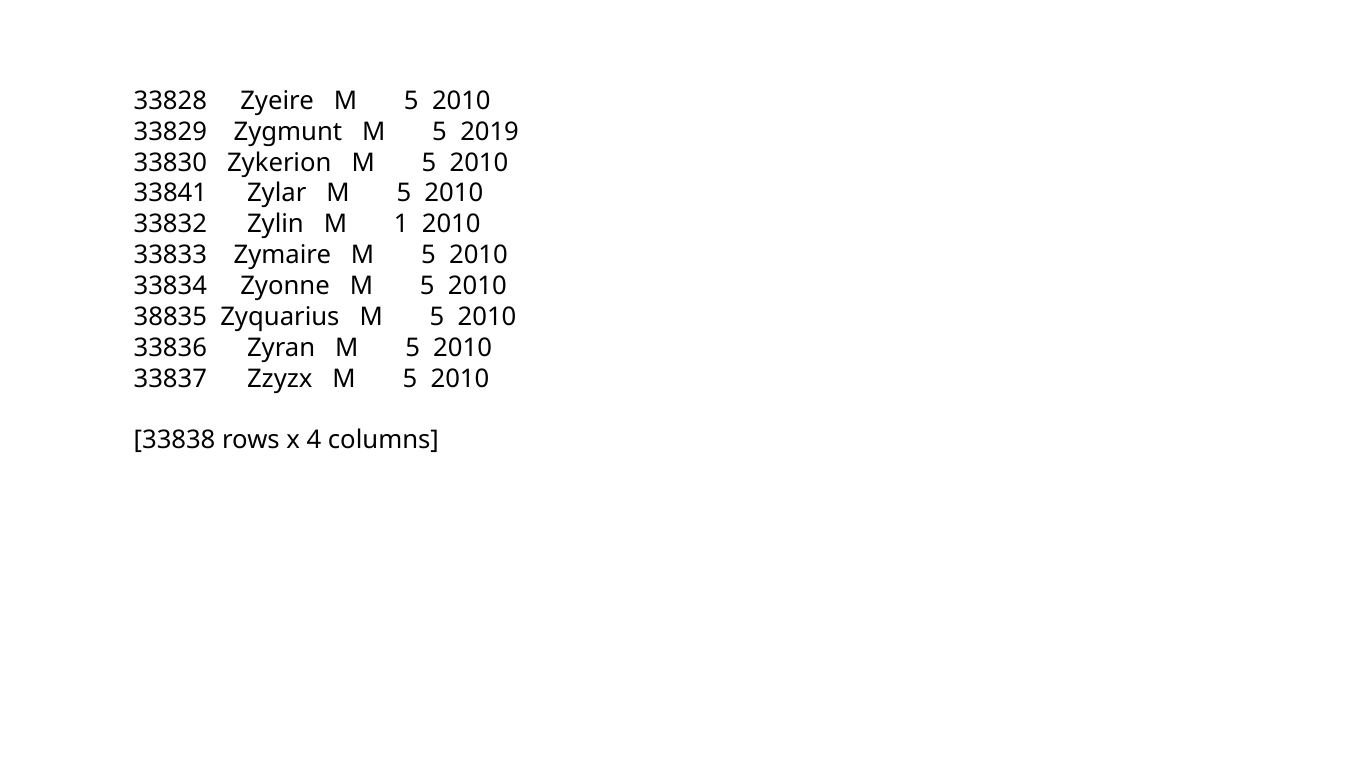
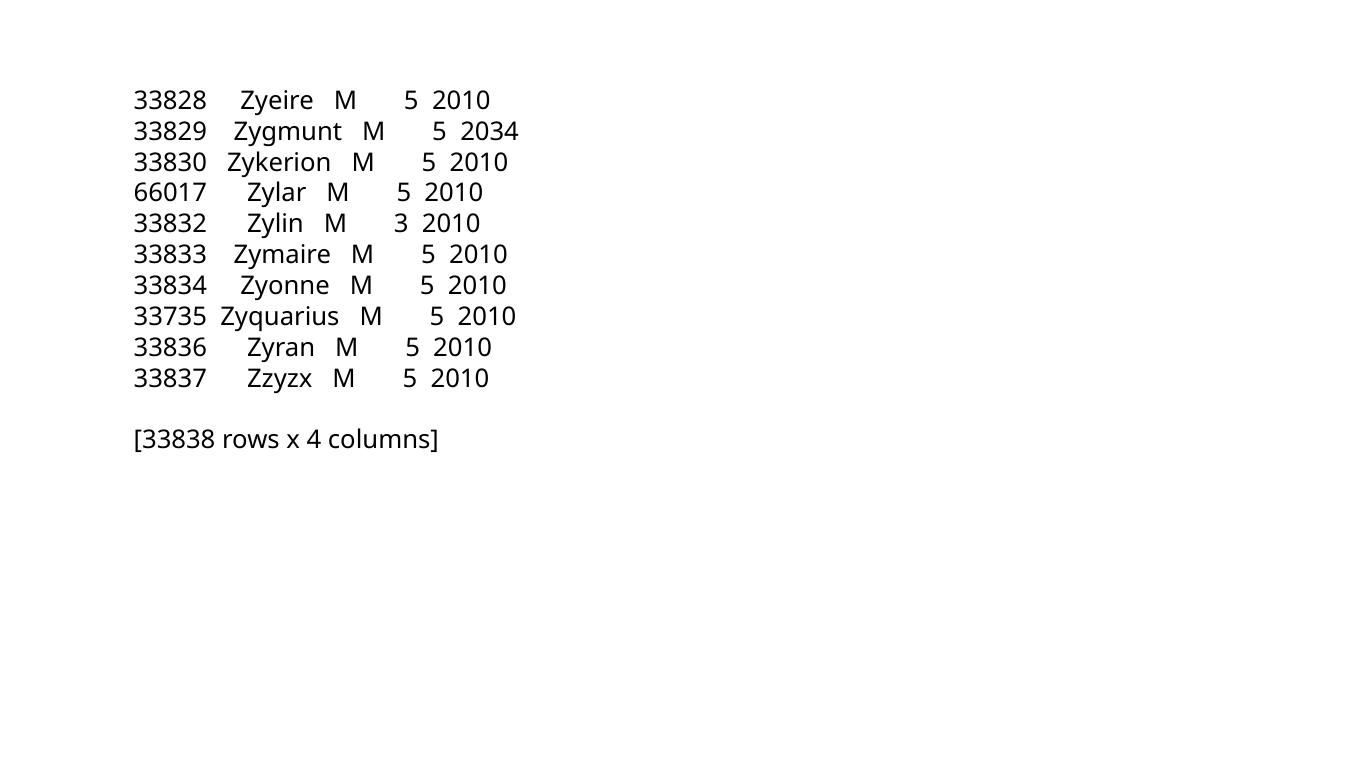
2019: 2019 -> 2034 (490, 132)
33841: 33841 -> 66017 (170, 193)
1: 1 -> 3 (401, 224)
38835: 38835 -> 33735 (170, 317)
